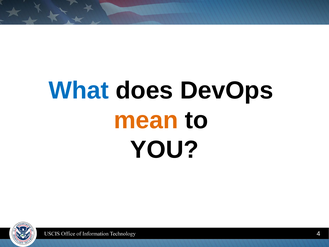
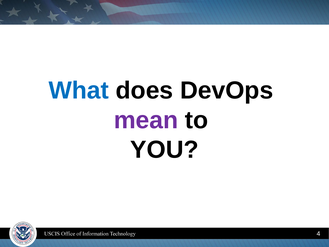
mean colour: orange -> purple (146, 120)
